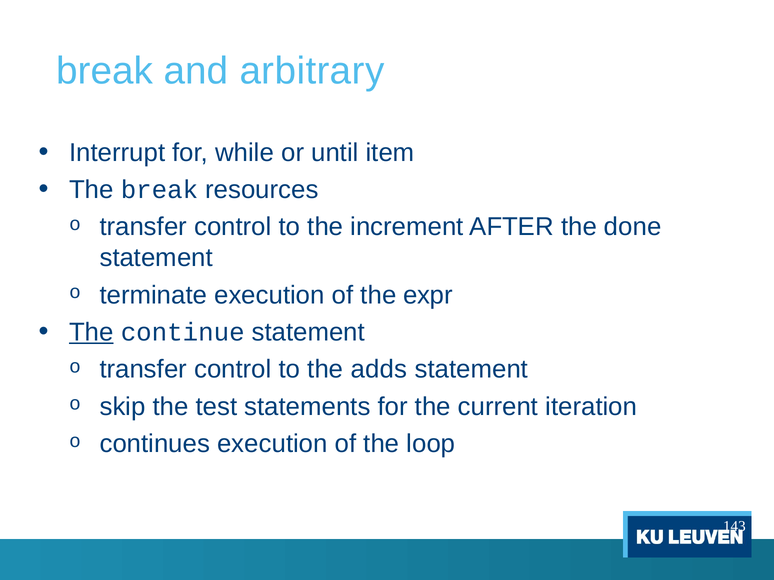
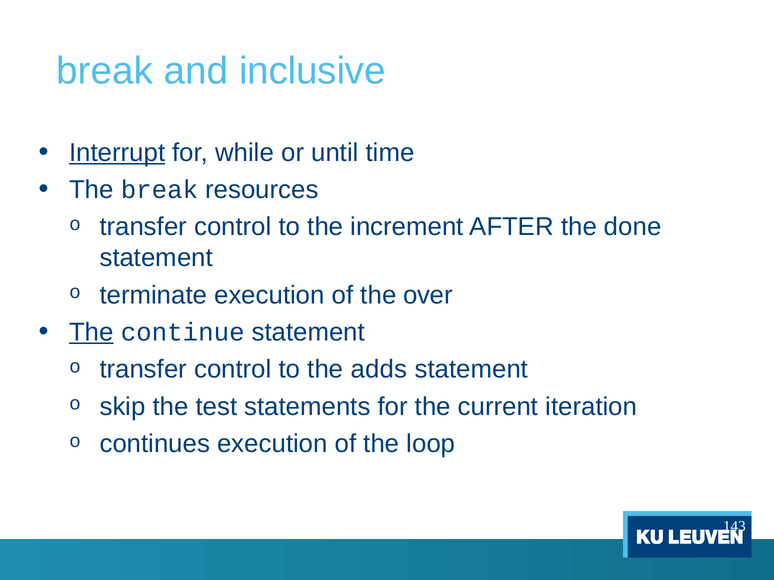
arbitrary: arbitrary -> inclusive (312, 71)
Interrupt underline: none -> present (117, 153)
item: item -> time (390, 153)
expr: expr -> over (428, 295)
